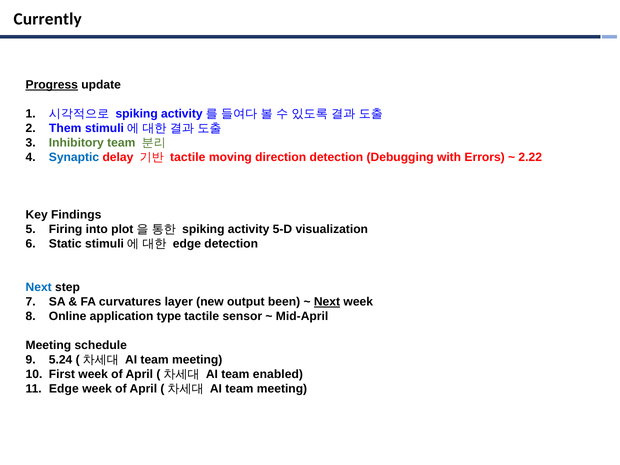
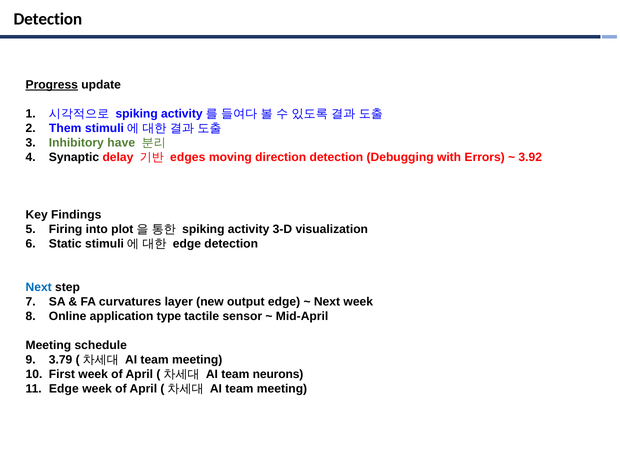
Currently: Currently -> Detection (48, 19)
Inhibitory team: team -> have (121, 143)
Synaptic colour: blue -> black (74, 157)
tactile: tactile -> edges (188, 157)
2.22: 2.22 -> 3.92 (530, 157)
5-D: 5-D -> 3-D (282, 229)
output been: been -> edge (284, 302)
Next underline: present -> none (327, 302)
5.24: 5.24 -> 3.79 (61, 360)
enabled: enabled -> neurons (278, 374)
